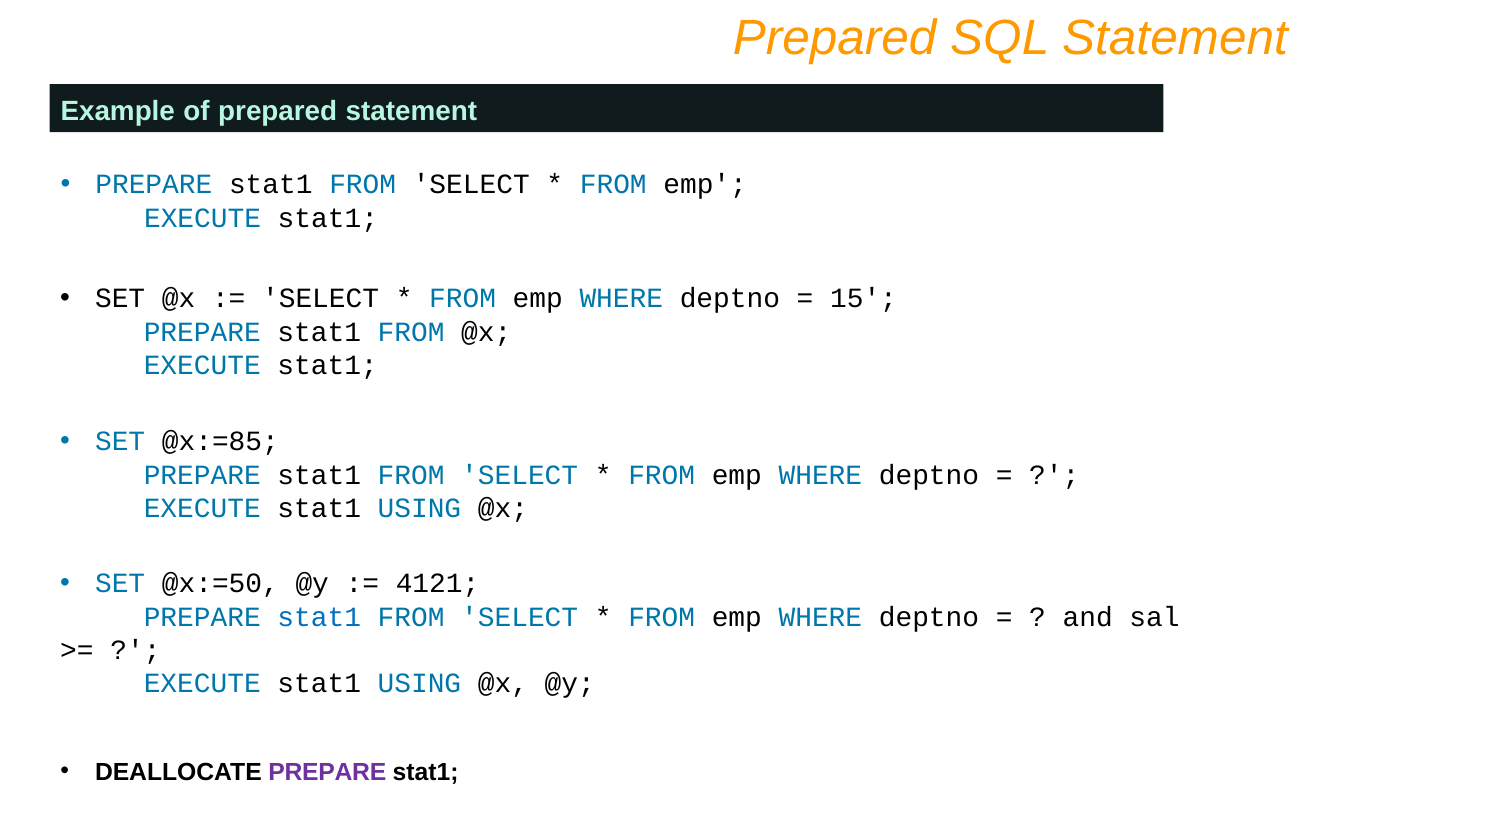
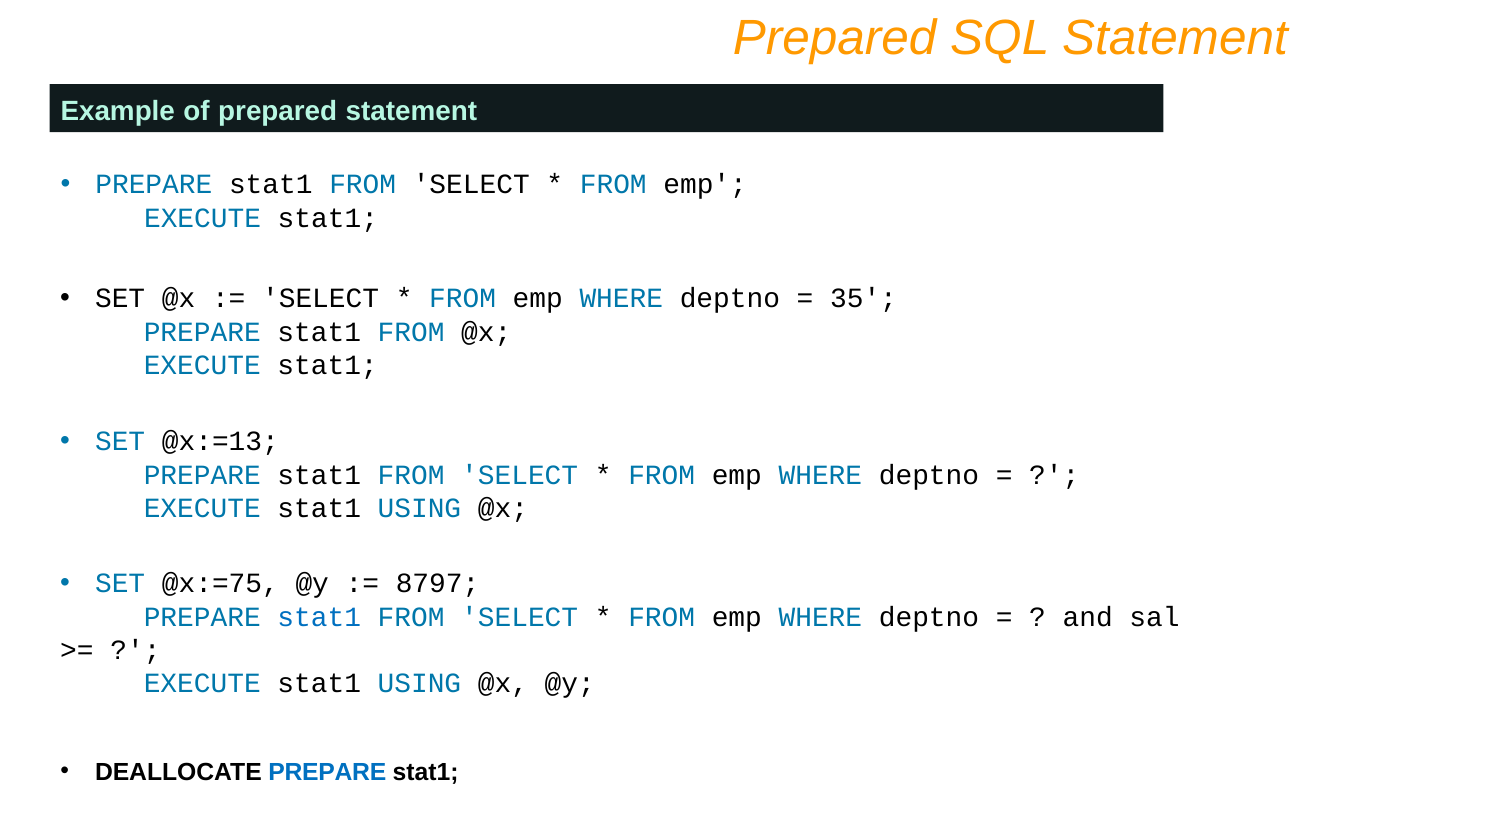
15: 15 -> 35 (864, 299)
@x:=85: @x:=85 -> @x:=13 (220, 442)
@x:=50: @x:=50 -> @x:=75 (220, 584)
4121: 4121 -> 8797 (438, 584)
PREPARE colour: purple -> blue (327, 773)
